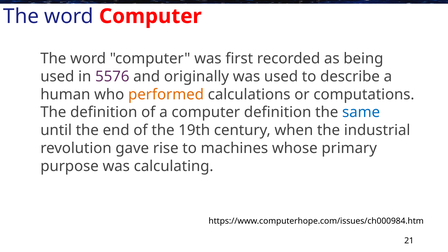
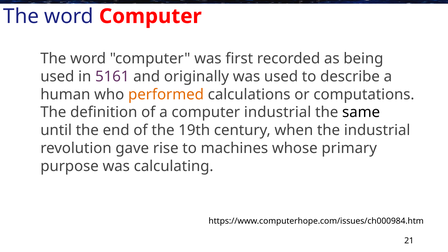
5576: 5576 -> 5161 (112, 77)
computer definition: definition -> industrial (278, 112)
same colour: blue -> black (361, 112)
